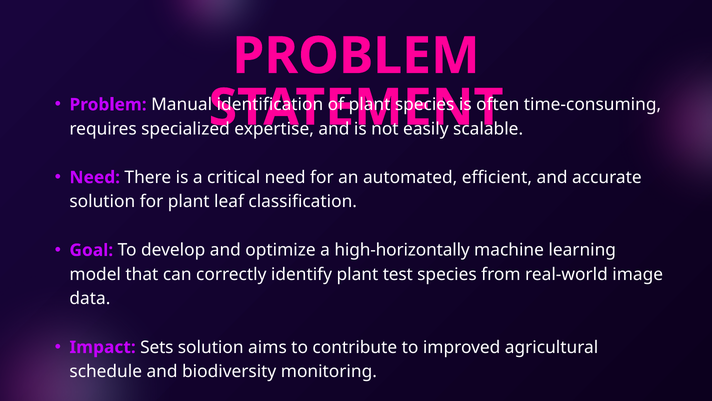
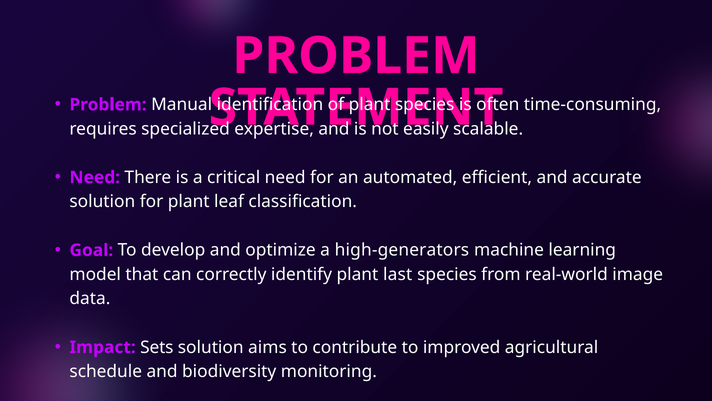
high-horizontally: high-horizontally -> high-generators (402, 250)
test: test -> last (398, 274)
